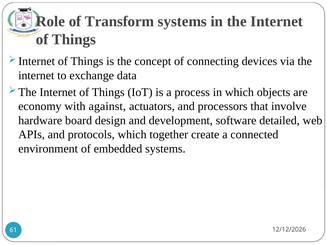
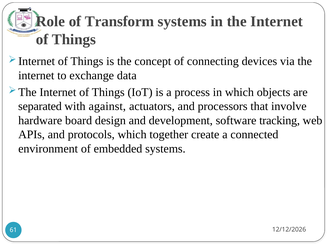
economy: economy -> separated (40, 106)
detailed: detailed -> tracking (280, 121)
